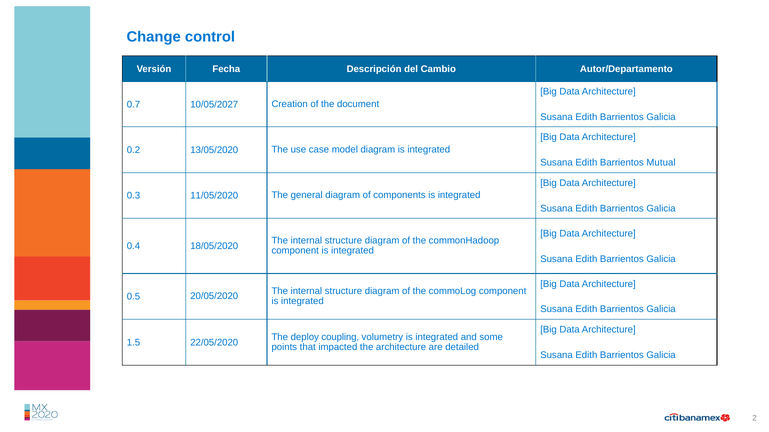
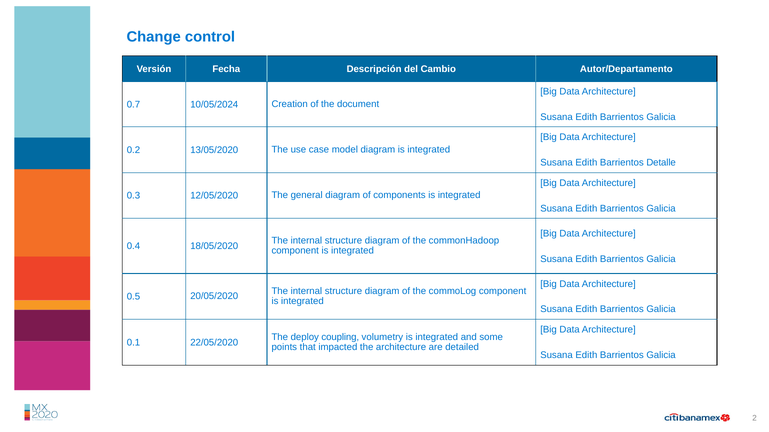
10/05/2027: 10/05/2027 -> 10/05/2024 (214, 105)
Mutual: Mutual -> Detalle (661, 163)
11/05/2020: 11/05/2020 -> 12/05/2020 (214, 196)
1.5: 1.5 -> 0.1 (133, 343)
